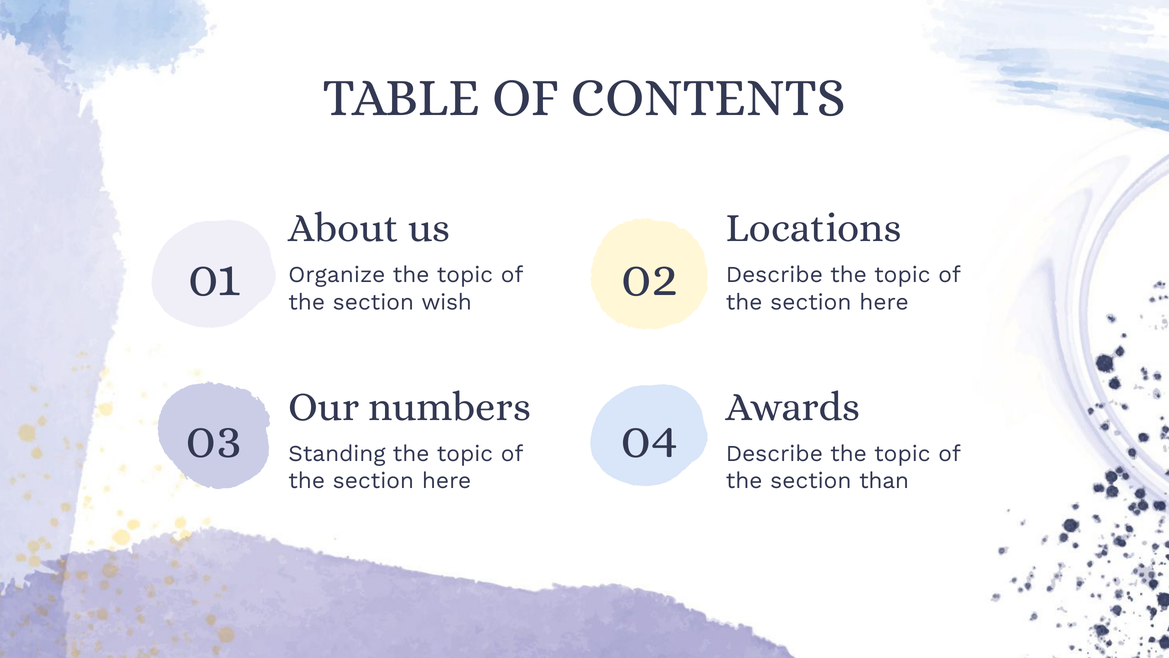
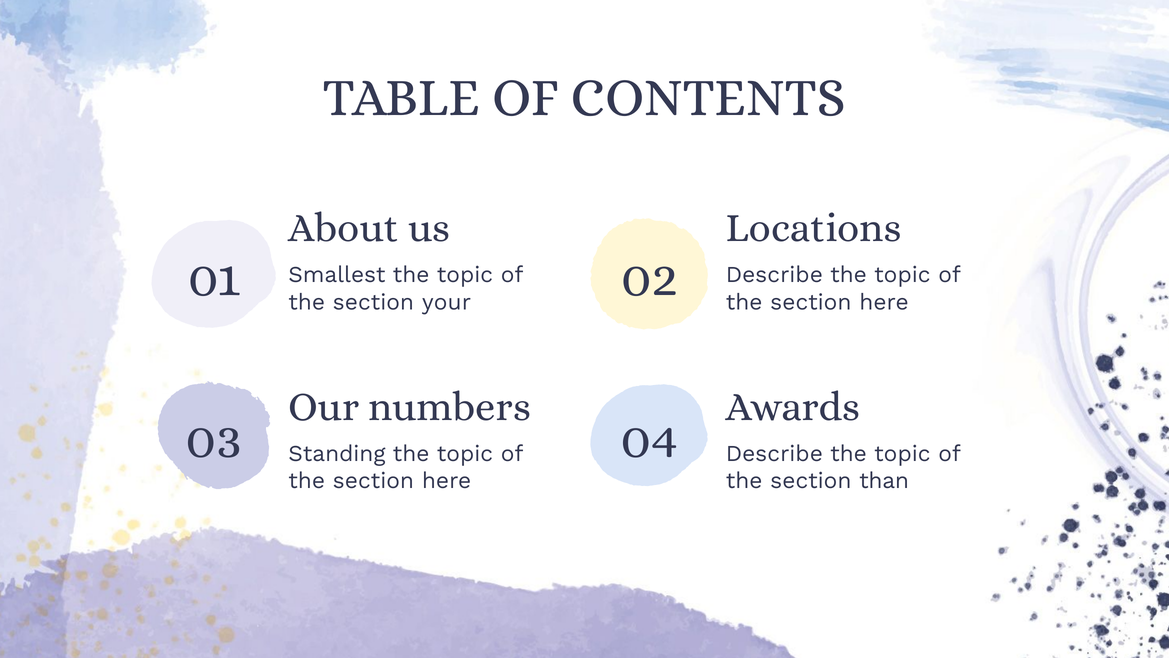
Organize: Organize -> Smallest (337, 275)
wish: wish -> your (446, 302)
